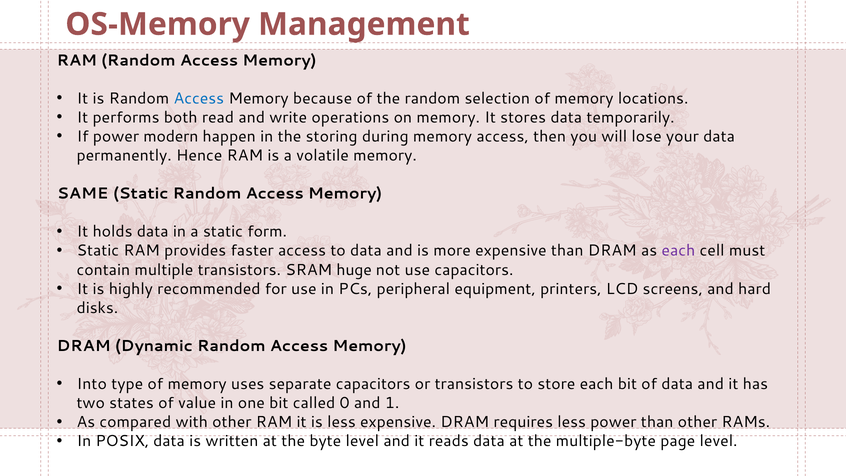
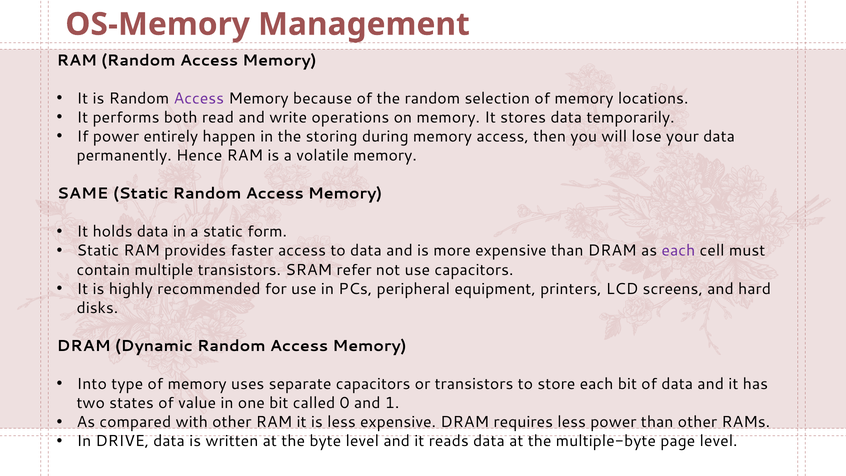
Access colour: blue -> purple (199, 98)
modern: modern -> entirely (171, 136)
huge: huge -> refer (354, 270)
POSIX: POSIX -> DRIVE (122, 441)
